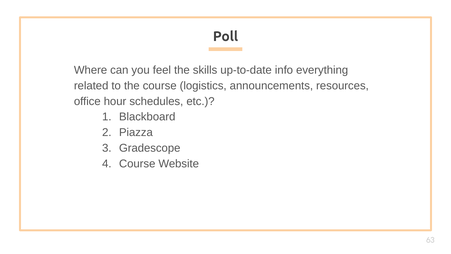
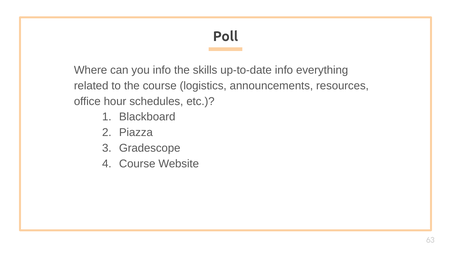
you feel: feel -> info (162, 70)
